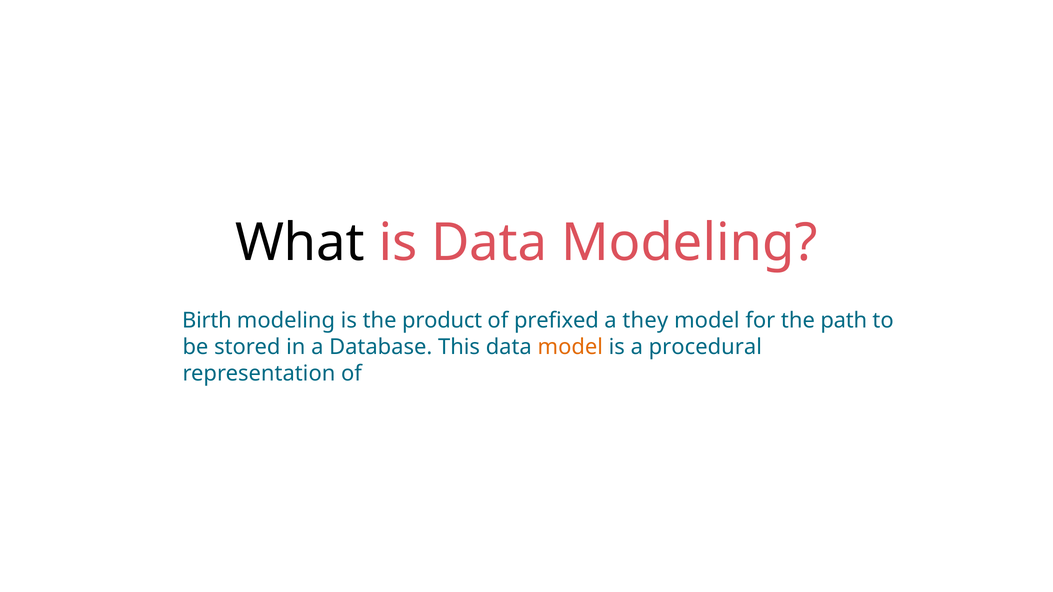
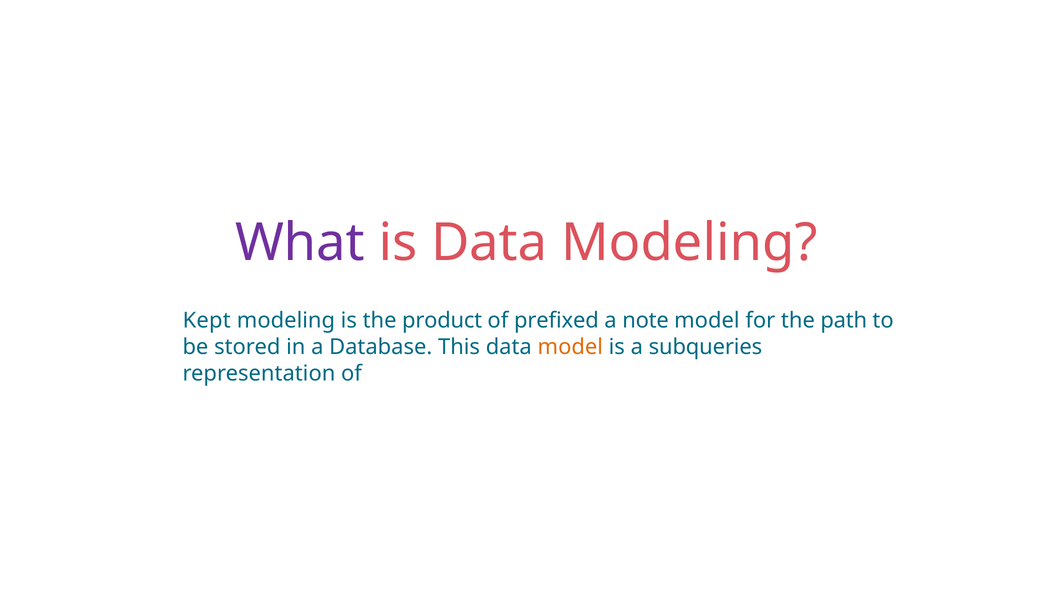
What colour: black -> purple (300, 243)
Birth: Birth -> Kept (207, 321)
they: they -> note (646, 321)
procedural: procedural -> subqueries (705, 347)
